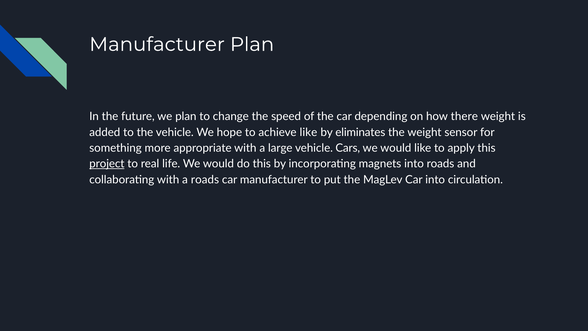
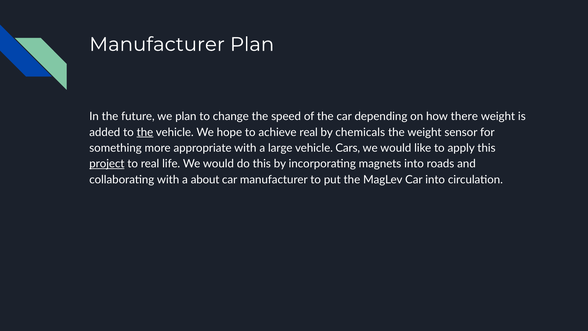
the underline: none -> present (145, 132)
achieve like: like -> real (309, 132)
eliminates: eliminates -> chemicals (360, 132)
a roads: roads -> about (205, 179)
